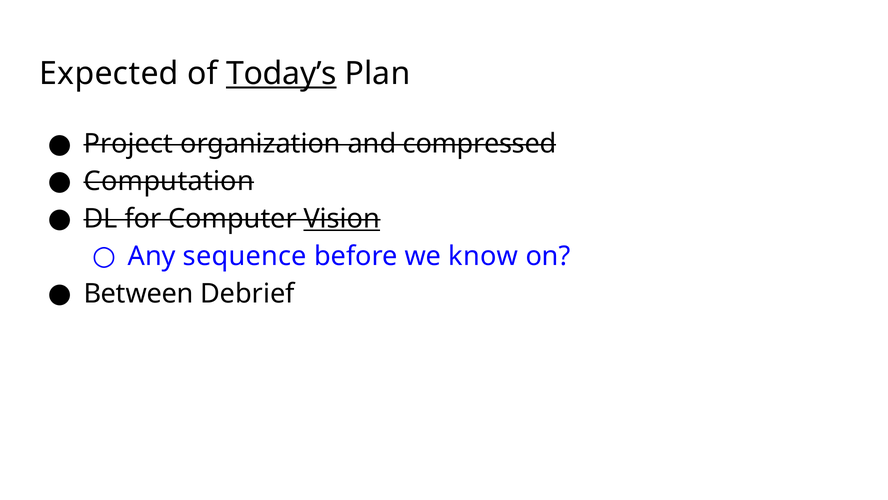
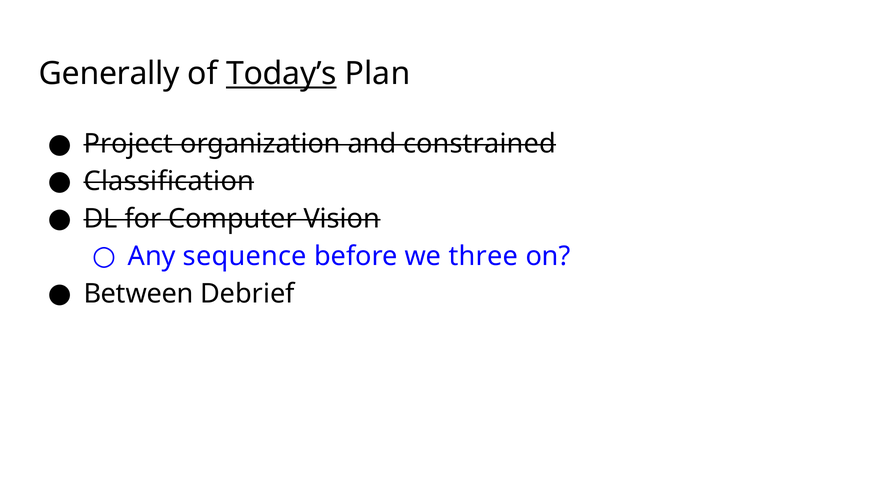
Expected: Expected -> Generally (109, 74)
compressed: compressed -> constrained (479, 144)
Computation: Computation -> Classification (169, 181)
Vision underline: present -> none (342, 219)
know: know -> three (483, 256)
